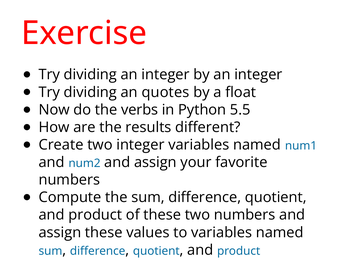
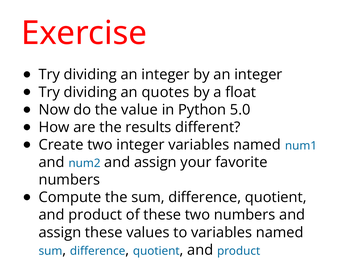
verbs: verbs -> value (139, 110)
5.5: 5.5 -> 5.0 (240, 110)
